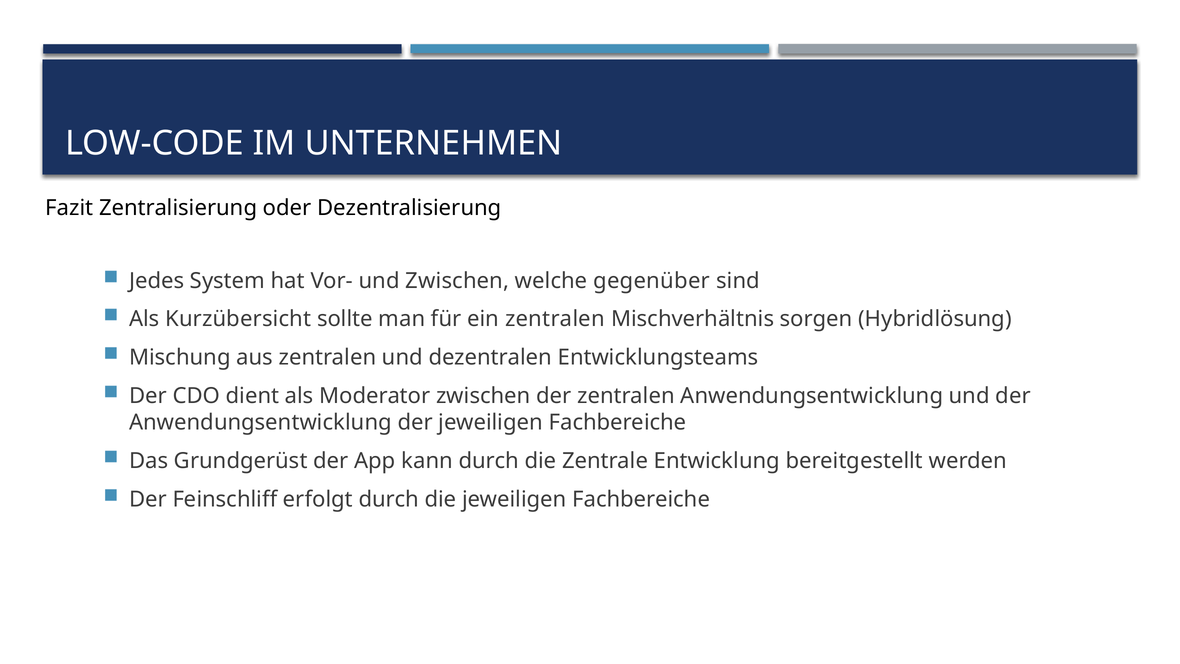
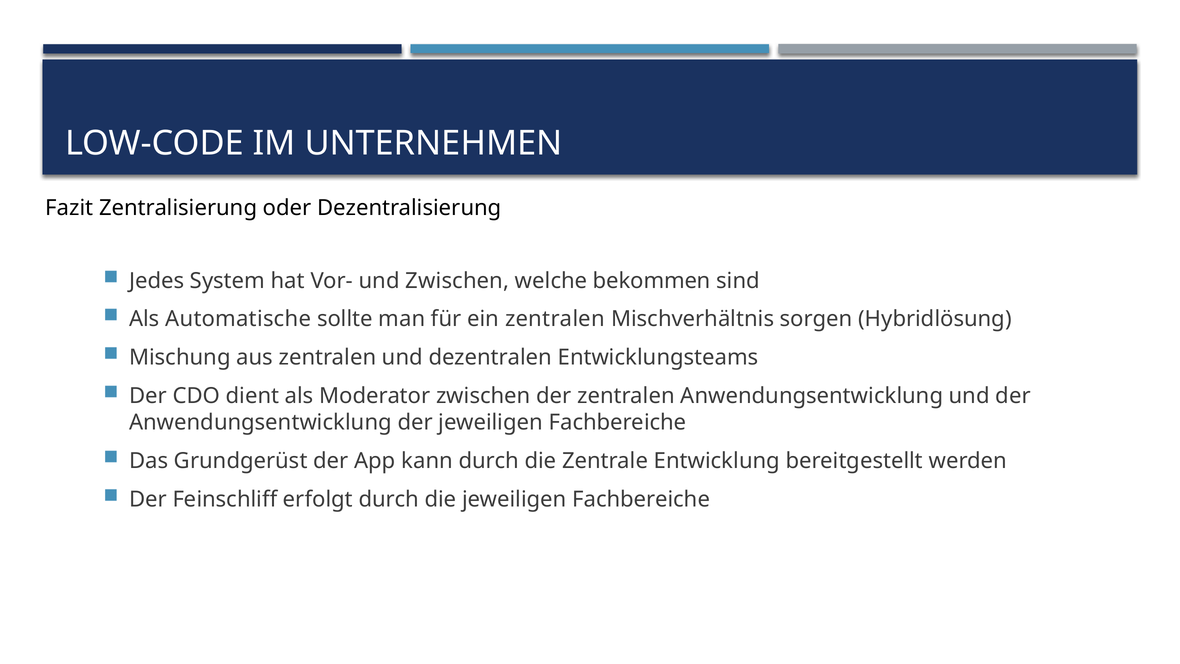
gegenüber: gegenüber -> bekommen (652, 281)
Kurzübersicht: Kurzübersicht -> Automatische (238, 319)
